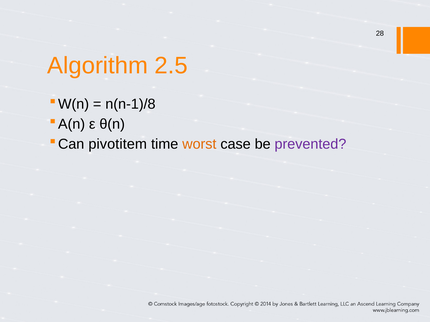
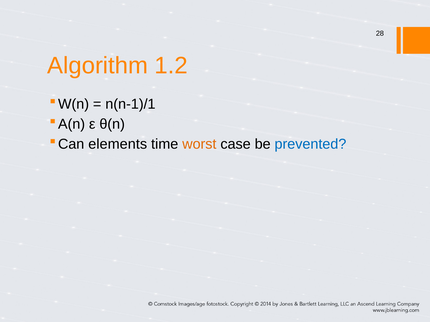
2.5: 2.5 -> 1.2 (171, 66)
n(n-1)/8: n(n-1)/8 -> n(n-1)/1 (130, 104)
pivotitem: pivotitem -> elements (118, 144)
prevented colour: purple -> blue (310, 144)
